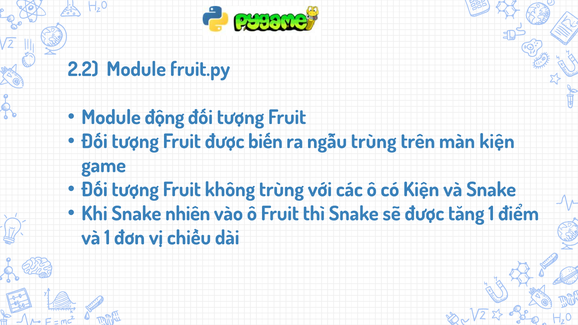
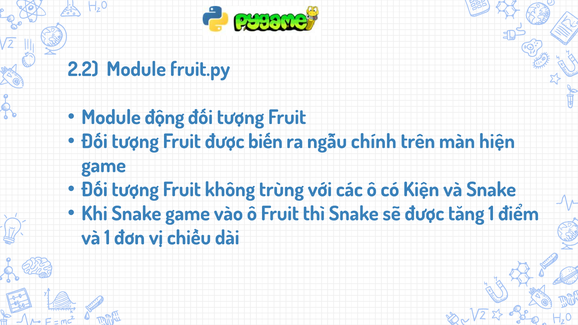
ngẫu trùng: trùng -> chính (374, 142)
màn kiện: kiện -> hiện (497, 142)
Snake nhiên: nhiên -> game (188, 214)
